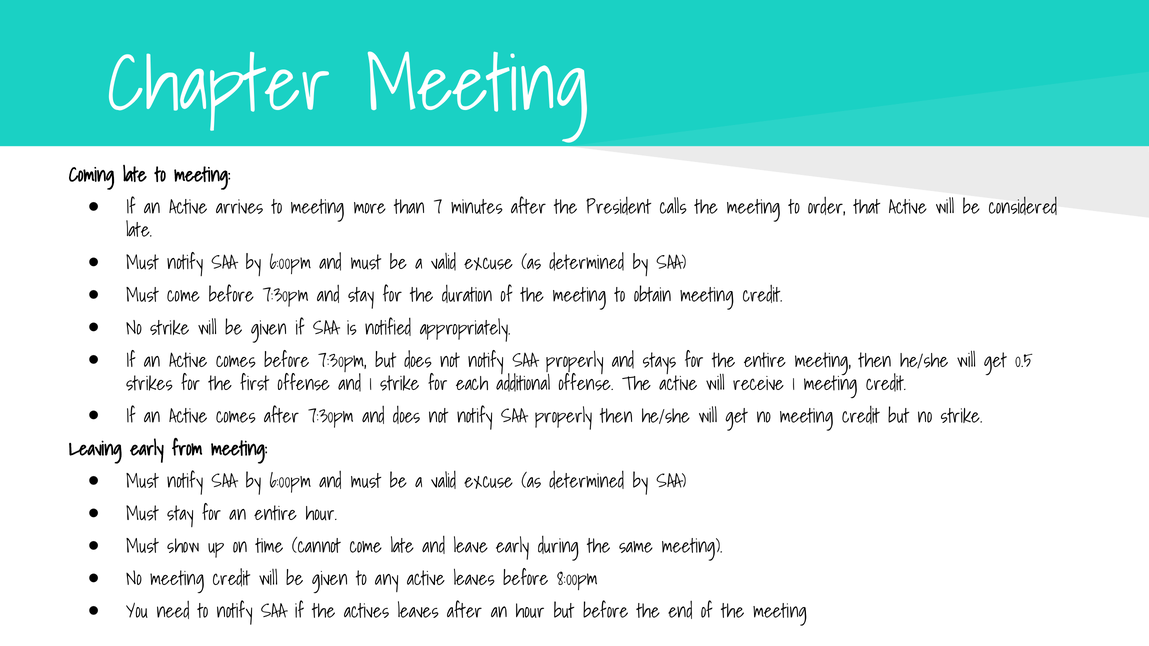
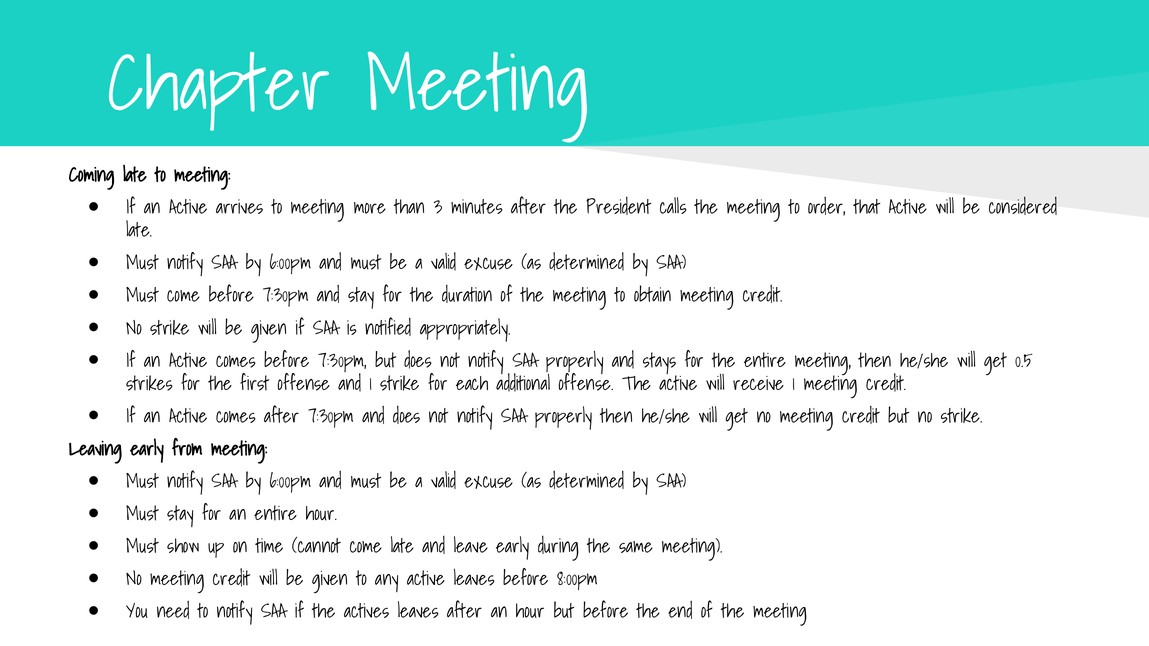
7: 7 -> 3 (438, 208)
